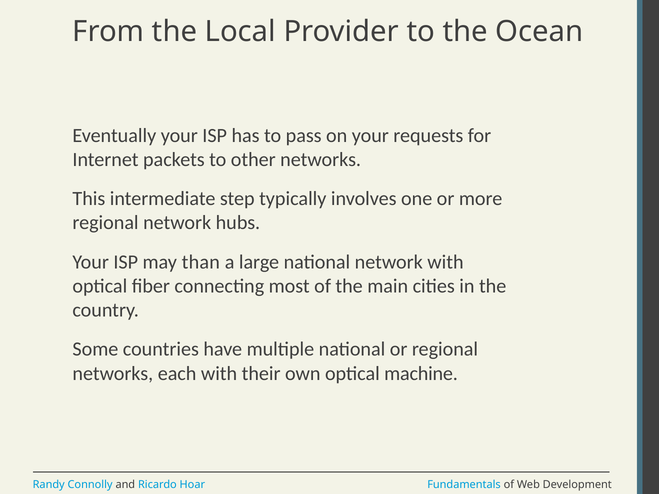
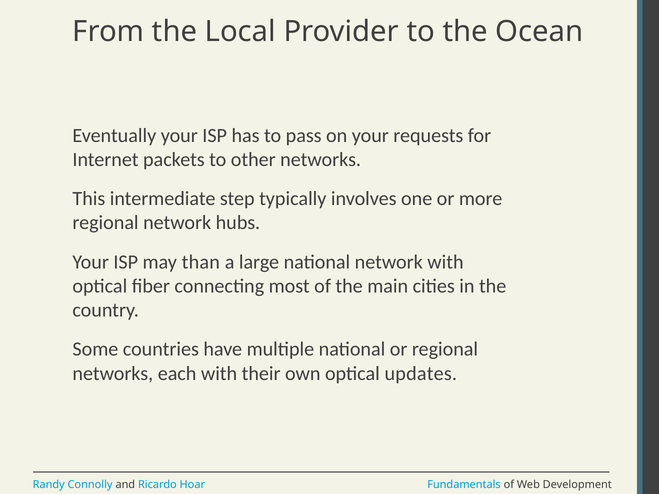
machine: machine -> updates (421, 374)
